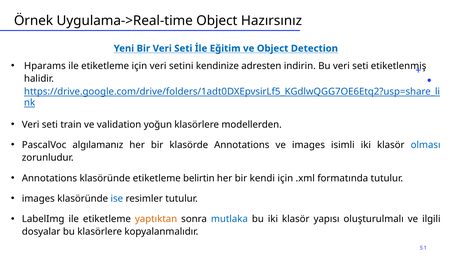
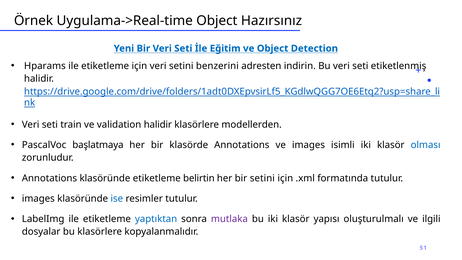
kendinize: kendinize -> benzerini (217, 66)
validation yoğun: yoğun -> halidir (158, 125)
algılamanız: algılamanız -> başlatmaya (98, 145)
bir kendi: kendi -> setini (262, 178)
yaptıktan colour: orange -> blue (156, 219)
mutlaka colour: blue -> purple (229, 219)
